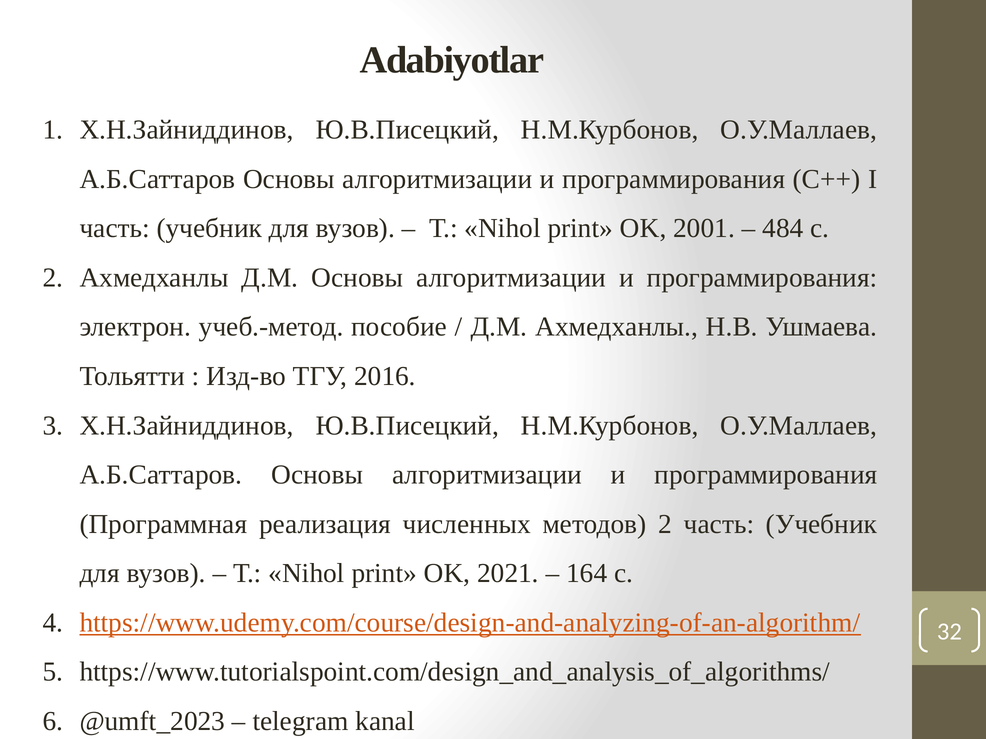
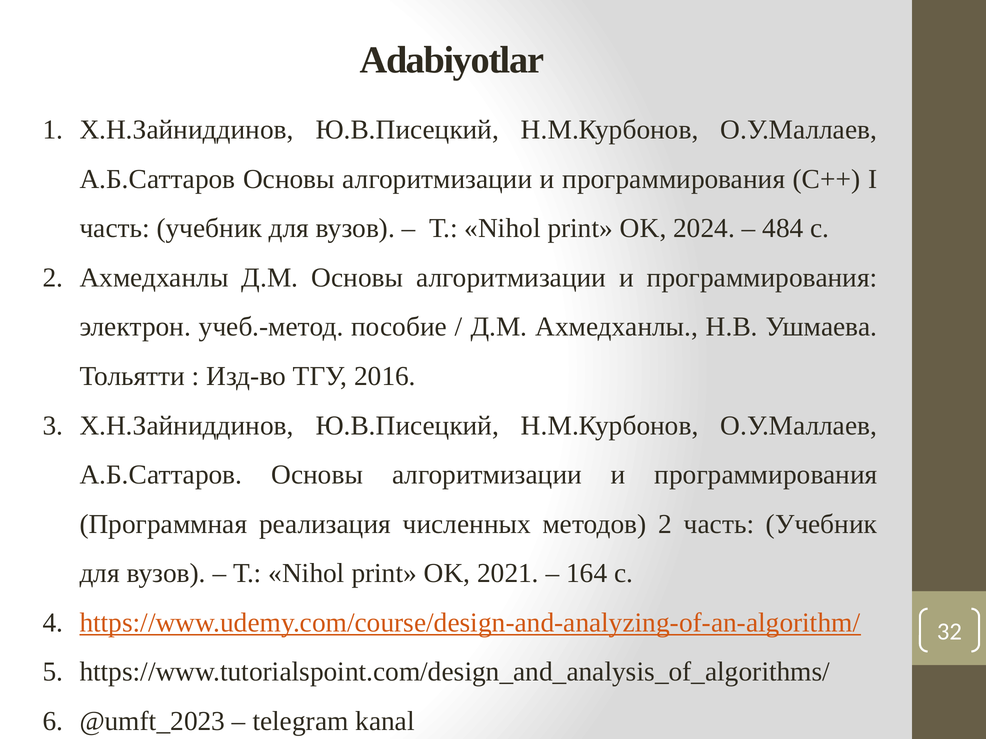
2001: 2001 -> 2024 (704, 229)
